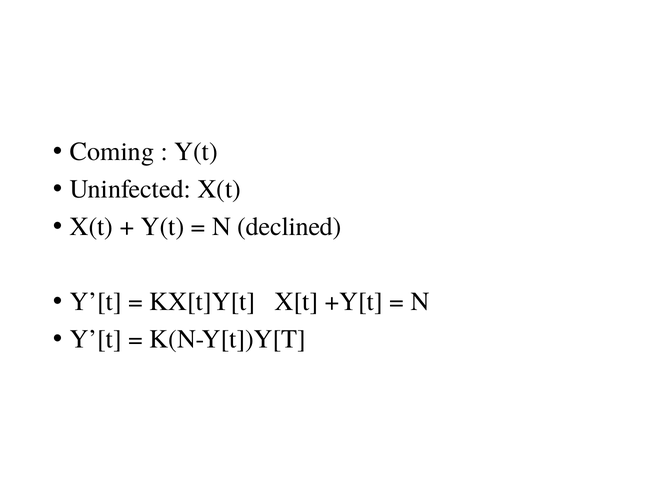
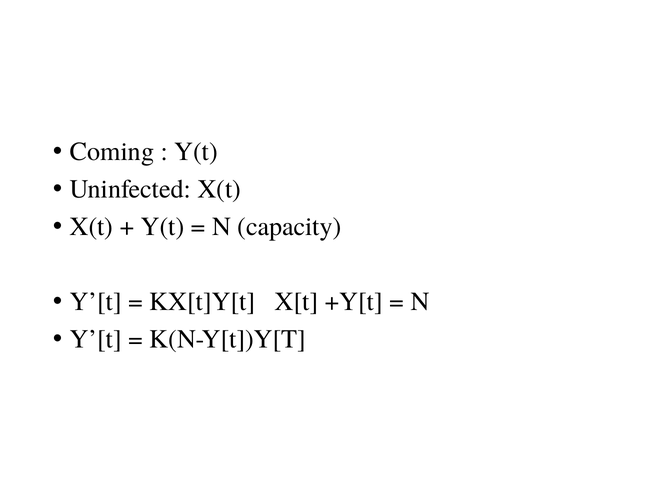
declined: declined -> capacity (289, 227)
